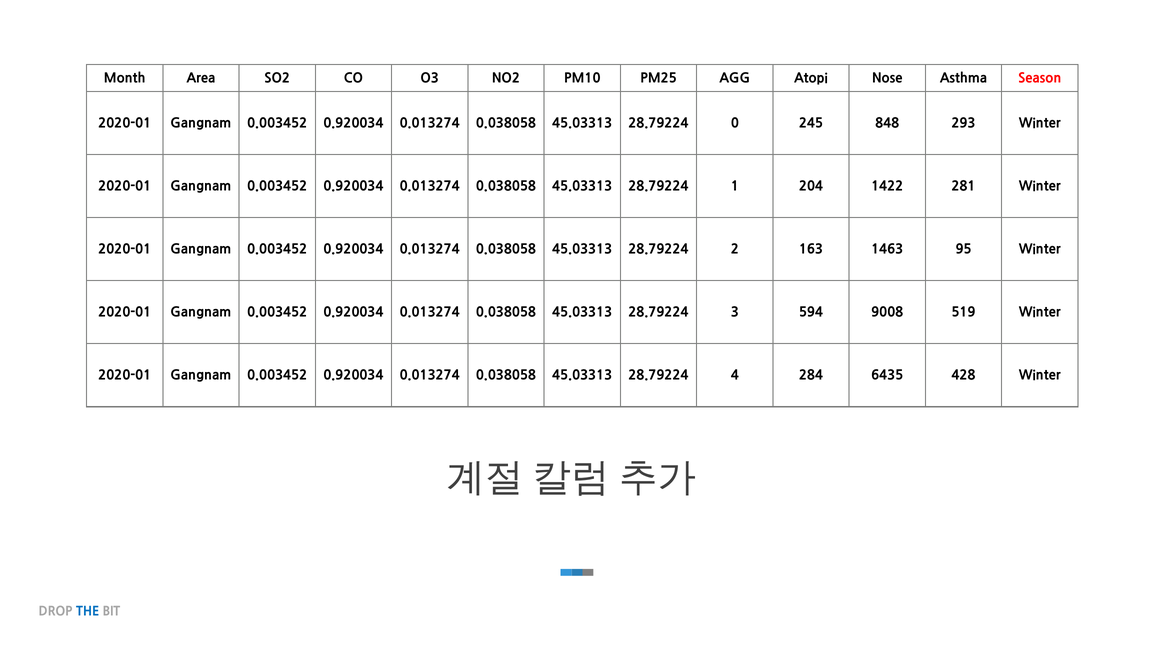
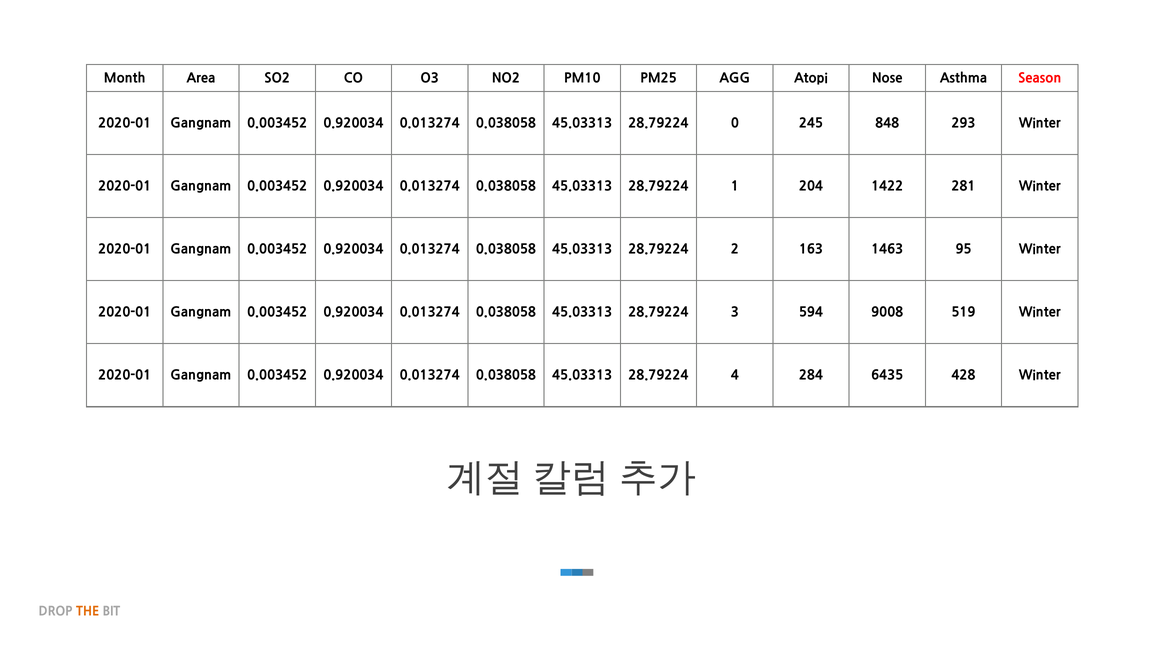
THE colour: blue -> orange (88, 612)
